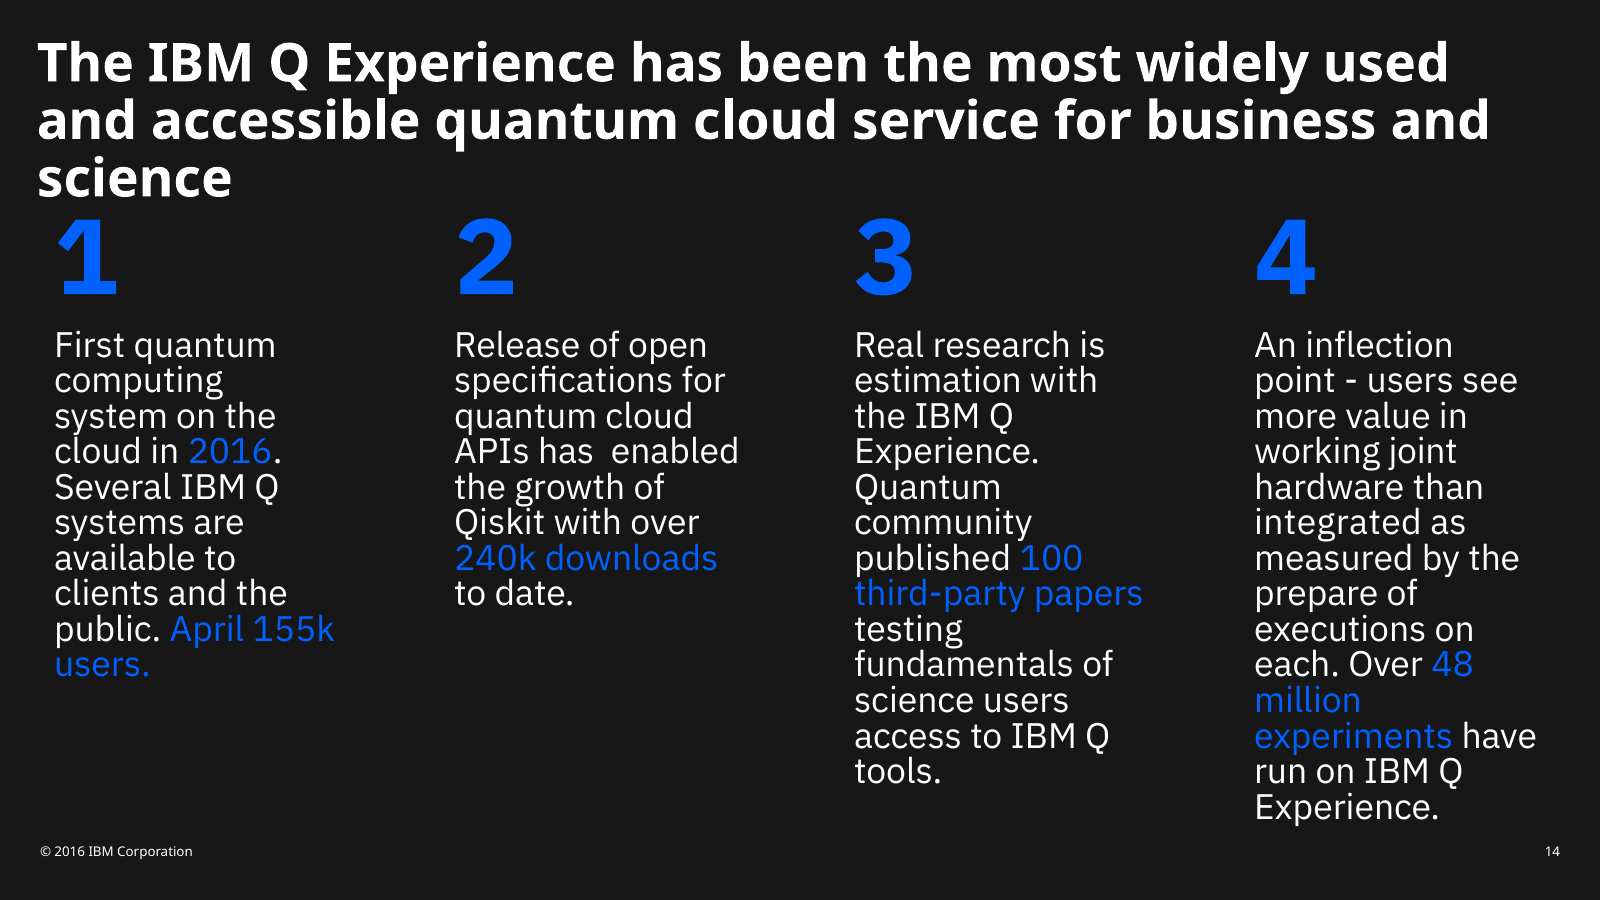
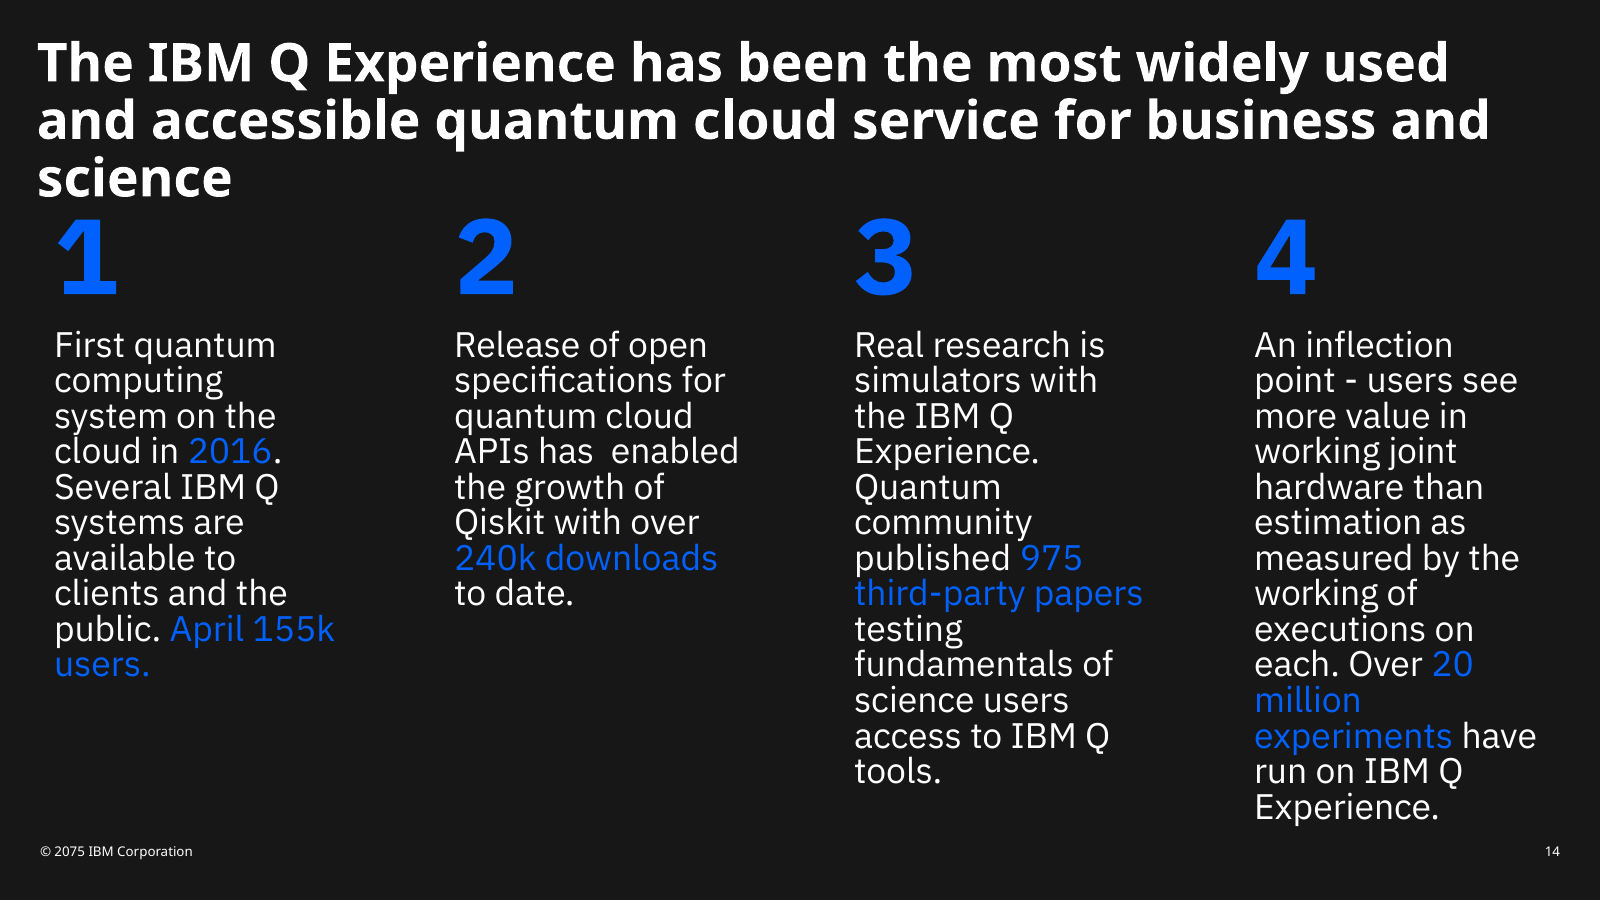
estimation: estimation -> simulators (938, 381)
integrated: integrated -> estimation (1338, 523)
100: 100 -> 975 (1052, 559)
prepare: prepare -> working (1316, 594)
48: 48 -> 20 (1453, 665)
2016: 2016 -> 2075 (70, 852)
